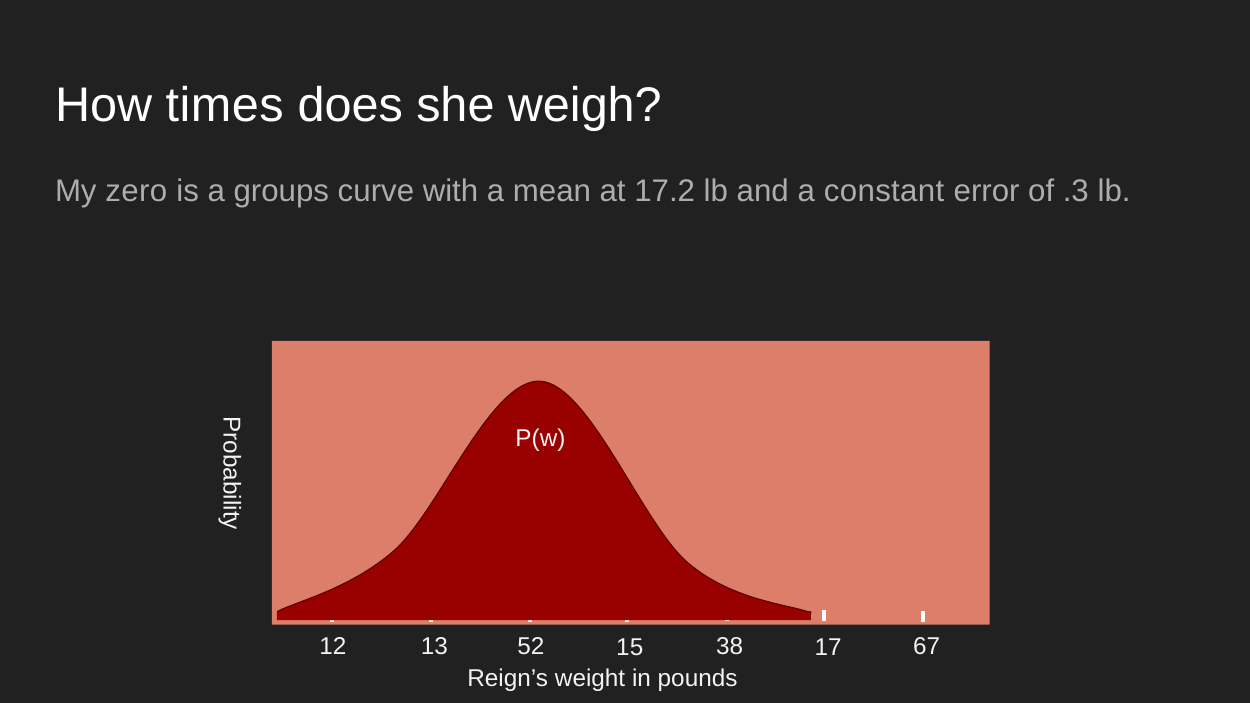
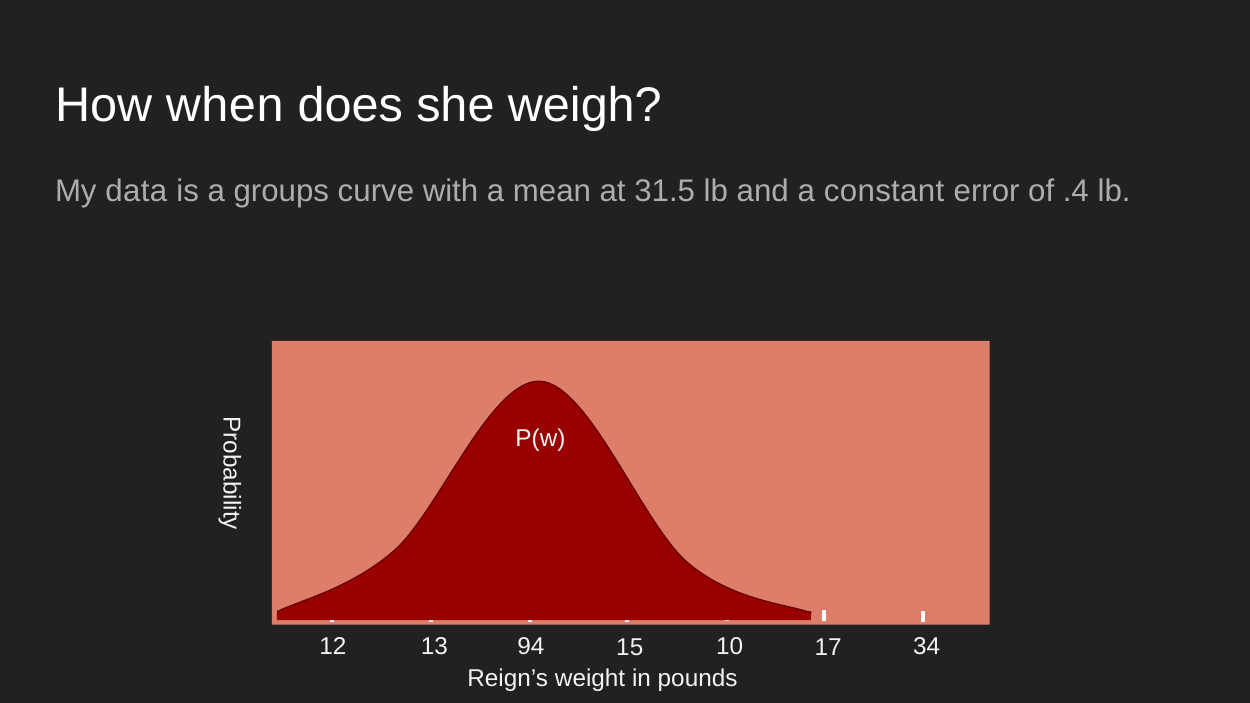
times: times -> when (225, 106)
zero: zero -> data (136, 191)
17.2: 17.2 -> 31.5 (665, 191)
.3: .3 -> .4 (1076, 191)
52: 52 -> 94 (531, 647)
38: 38 -> 10 (730, 647)
67: 67 -> 34 (927, 647)
